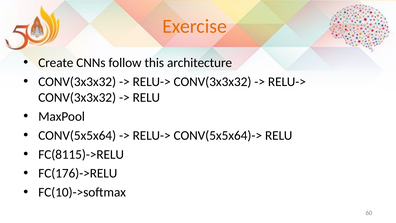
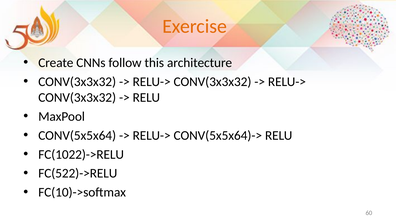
FC(8115)->RELU: FC(8115)->RELU -> FC(1022)->RELU (81, 154)
FC(176)->RELU: FC(176)->RELU -> FC(522)->RELU (78, 173)
